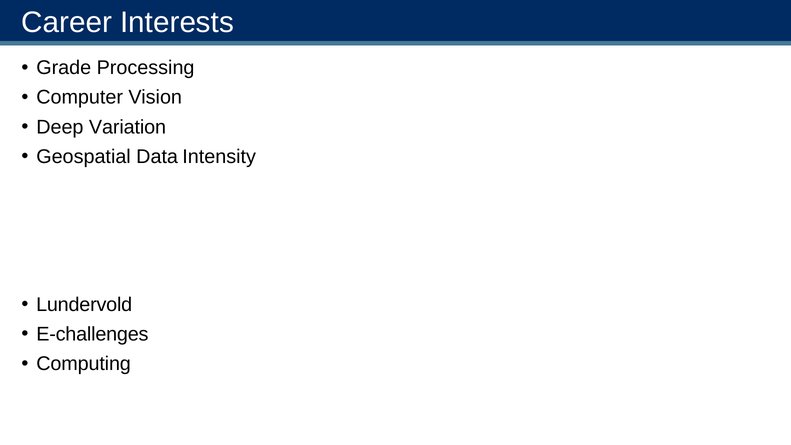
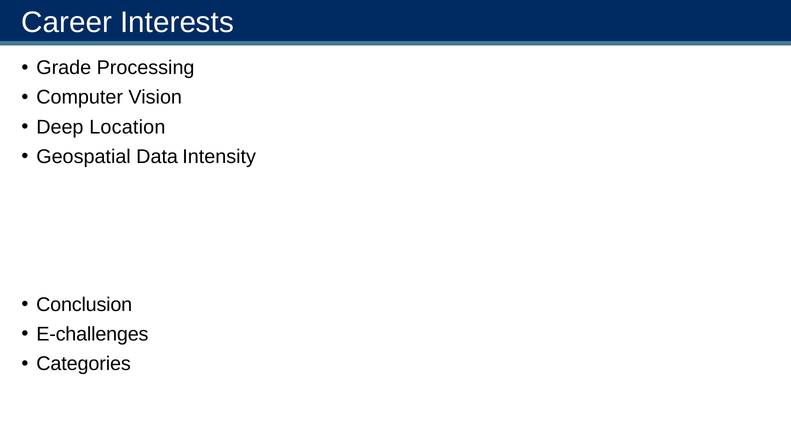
Variation: Variation -> Location (127, 127)
Lundervold: Lundervold -> Conclusion (84, 305)
Computing: Computing -> Categories (84, 364)
